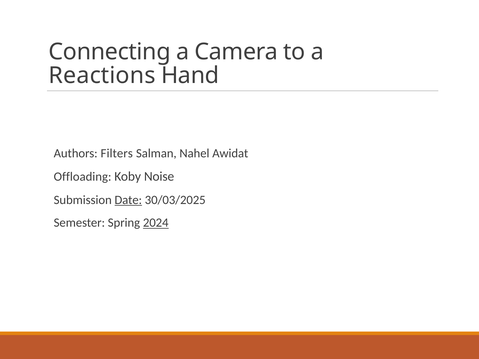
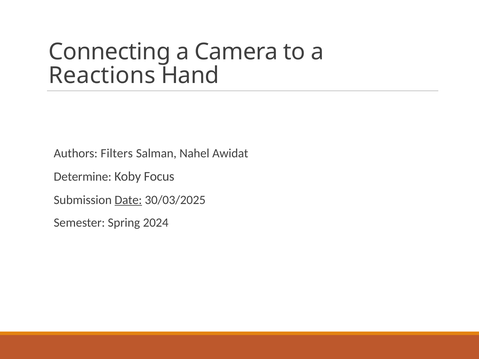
Offloading: Offloading -> Determine (83, 177)
Noise: Noise -> Focus (159, 177)
2024 underline: present -> none (156, 223)
